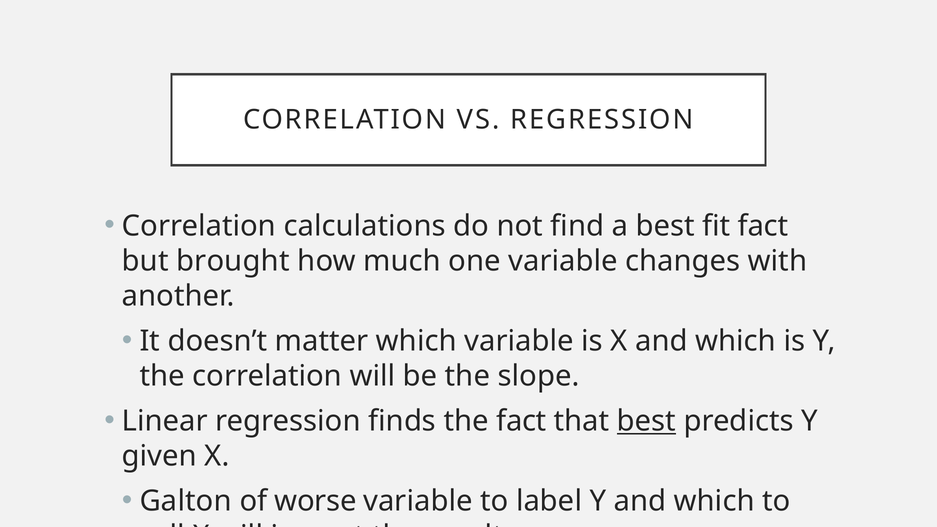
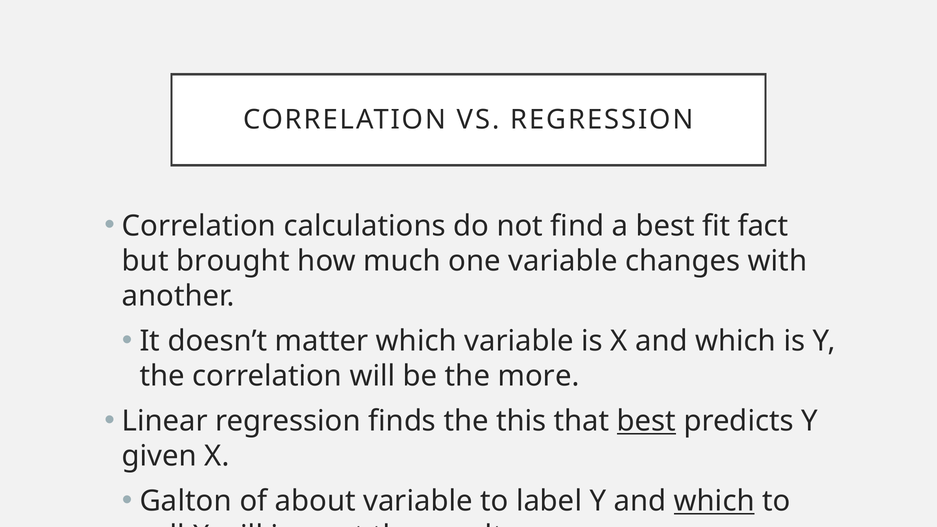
slope: slope -> more (539, 376)
the fact: fact -> this (521, 421)
worse: worse -> about (315, 501)
which underline: none -> present (714, 501)
